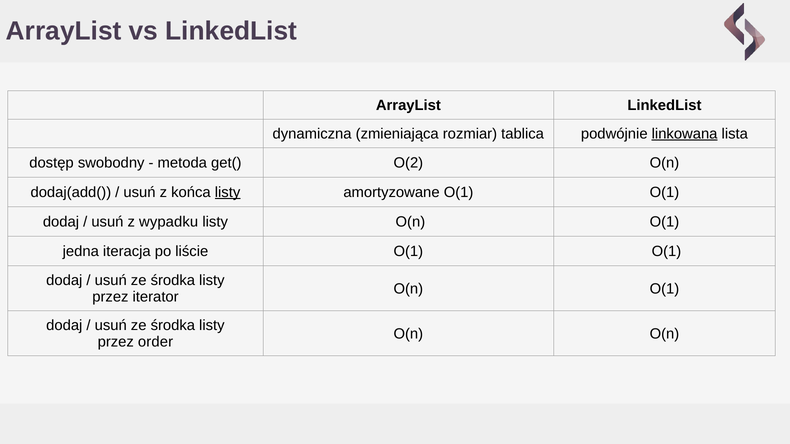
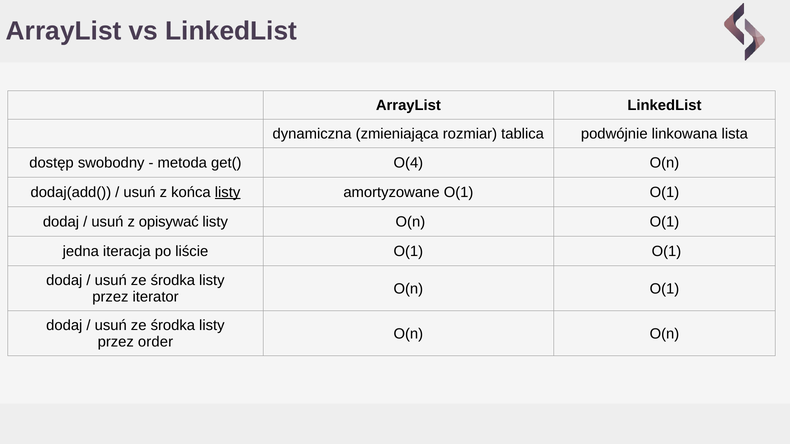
linkowana underline: present -> none (685, 134)
O(2: O(2 -> O(4 (408, 163)
wypadku: wypadku -> opisywać (169, 222)
